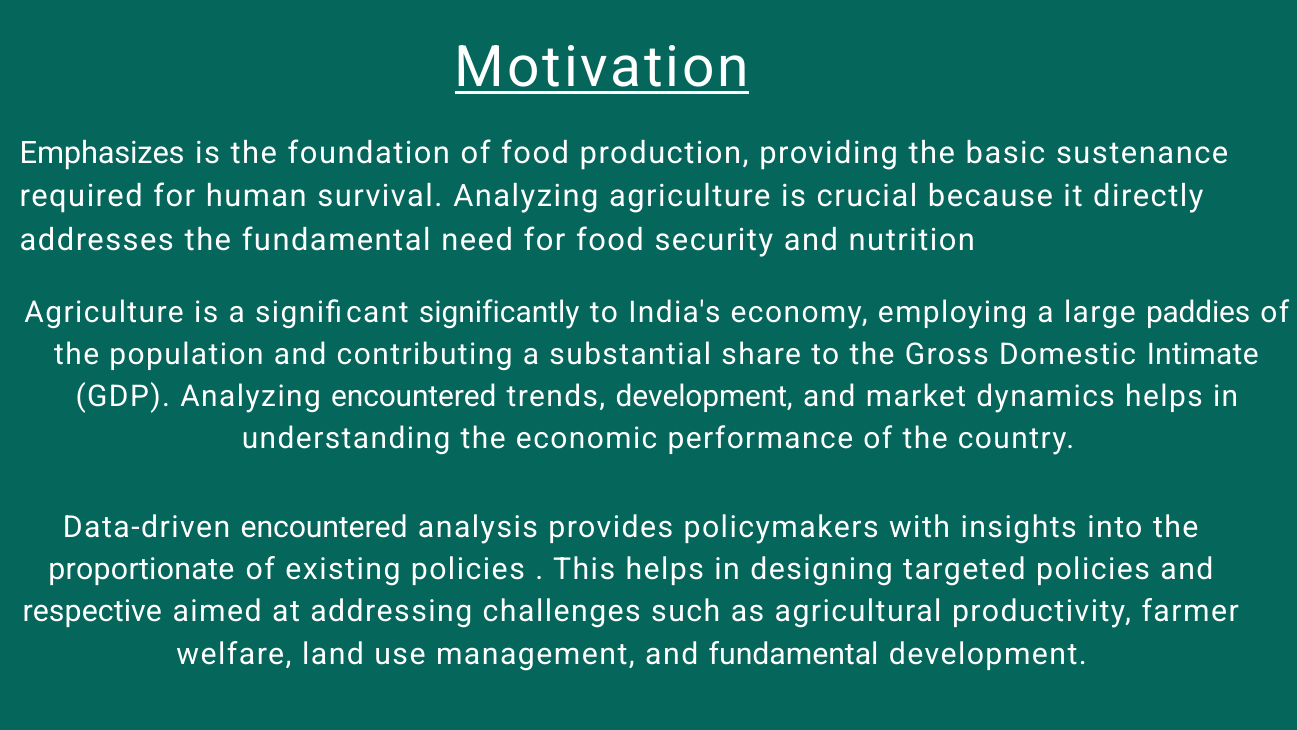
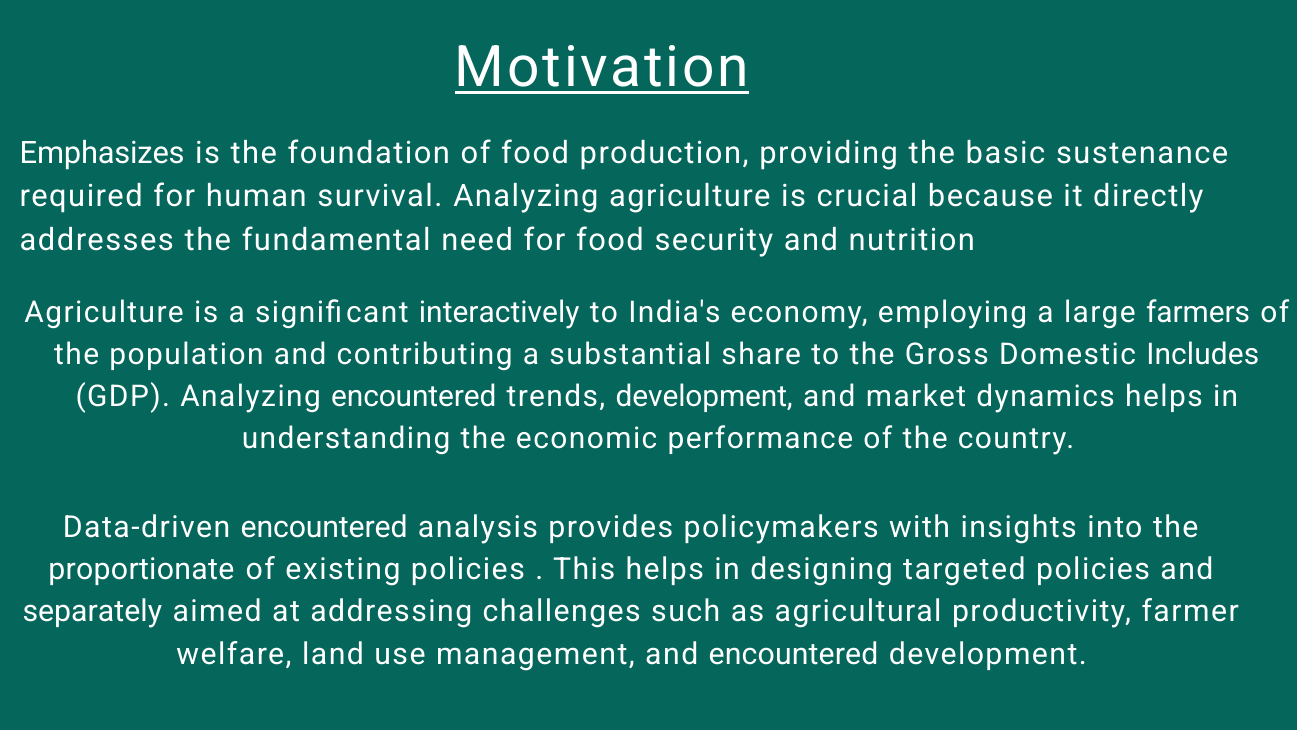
significantly: significantly -> interactively (499, 312)
paddies: paddies -> farmers (1198, 312)
Intimate: Intimate -> Includes (1203, 354)
respective: respective -> separately (92, 612)
and fundamental: fundamental -> encountered (794, 654)
